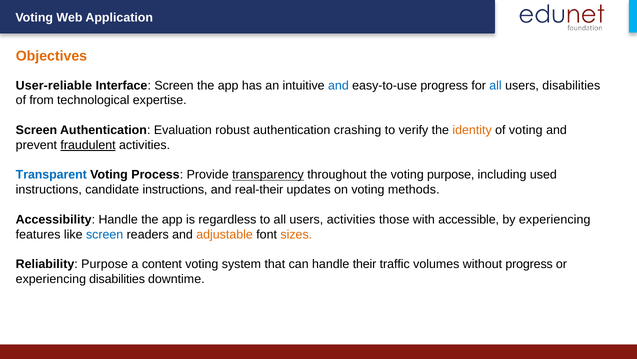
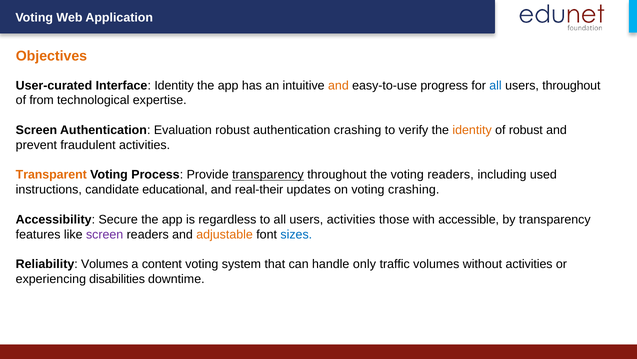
User-reliable: User-reliable -> User-curated (54, 85)
Interface Screen: Screen -> Identity (174, 85)
and colour: blue -> orange (338, 85)
users disabilities: disabilities -> throughout (571, 85)
of voting: voting -> robust (526, 130)
fraudulent underline: present -> none (88, 145)
Transparent colour: blue -> orange (51, 175)
voting purpose: purpose -> readers (451, 175)
candidate instructions: instructions -> educational (175, 189)
voting methods: methods -> crashing (414, 189)
Accessibility Handle: Handle -> Secure (118, 219)
by experiencing: experiencing -> transparency (555, 219)
screen colour: blue -> purple (105, 234)
sizes colour: orange -> blue (296, 234)
Reliability Purpose: Purpose -> Volumes (105, 264)
their: their -> only (364, 264)
without progress: progress -> activities (529, 264)
